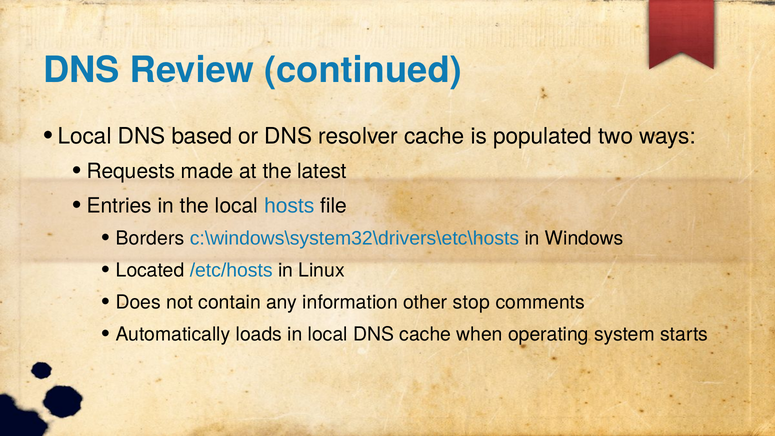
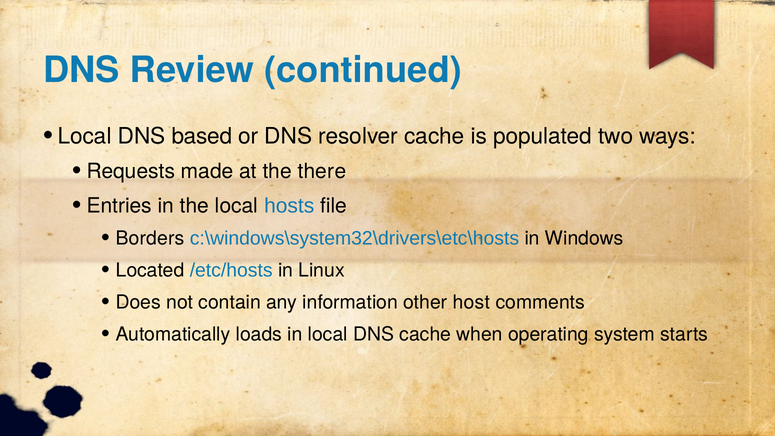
latest: latest -> there (322, 171)
stop: stop -> host (471, 302)
